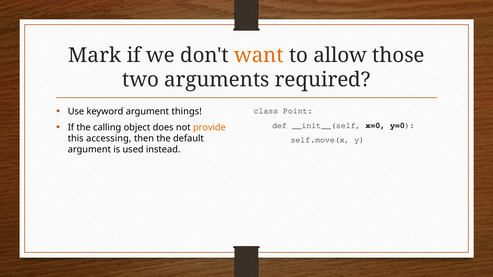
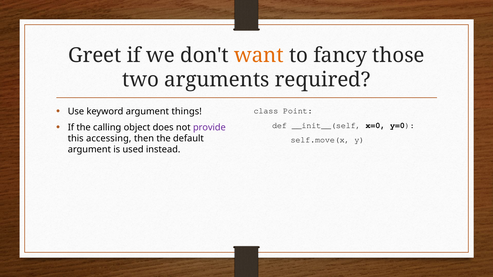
Mark: Mark -> Greet (95, 55)
allow: allow -> fancy (340, 55)
provide colour: orange -> purple (209, 128)
